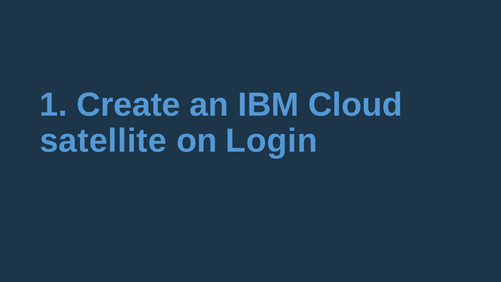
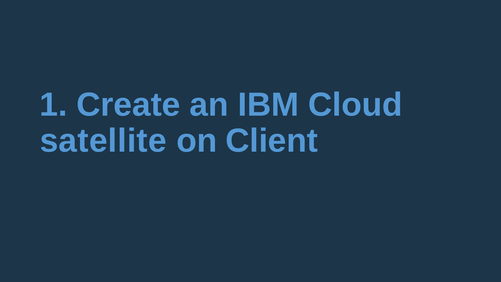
Login: Login -> Client (272, 141)
